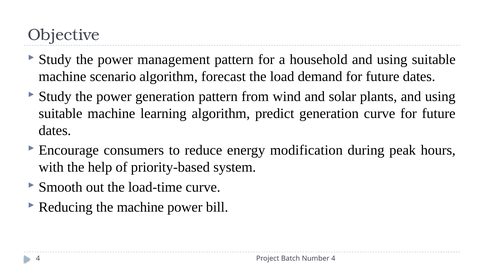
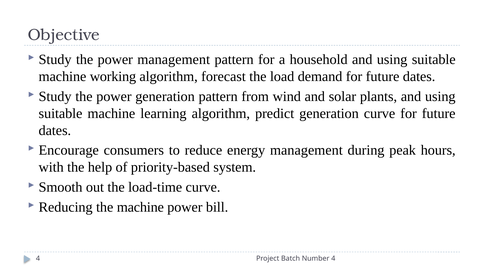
scenario: scenario -> working (113, 77)
energy modification: modification -> management (306, 150)
